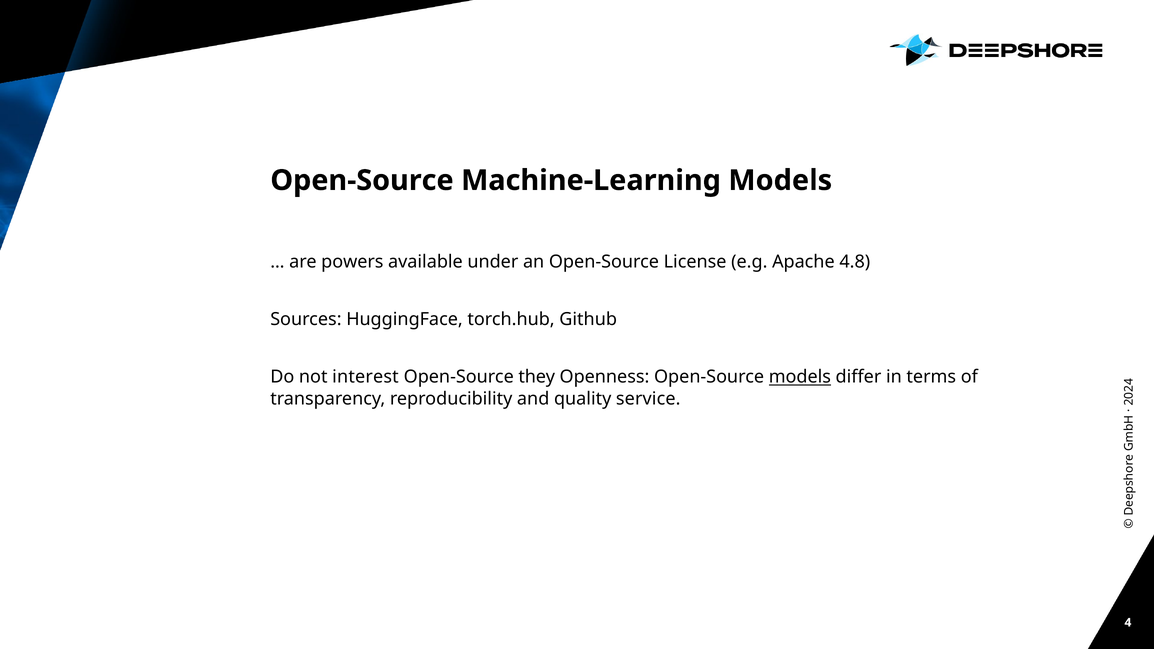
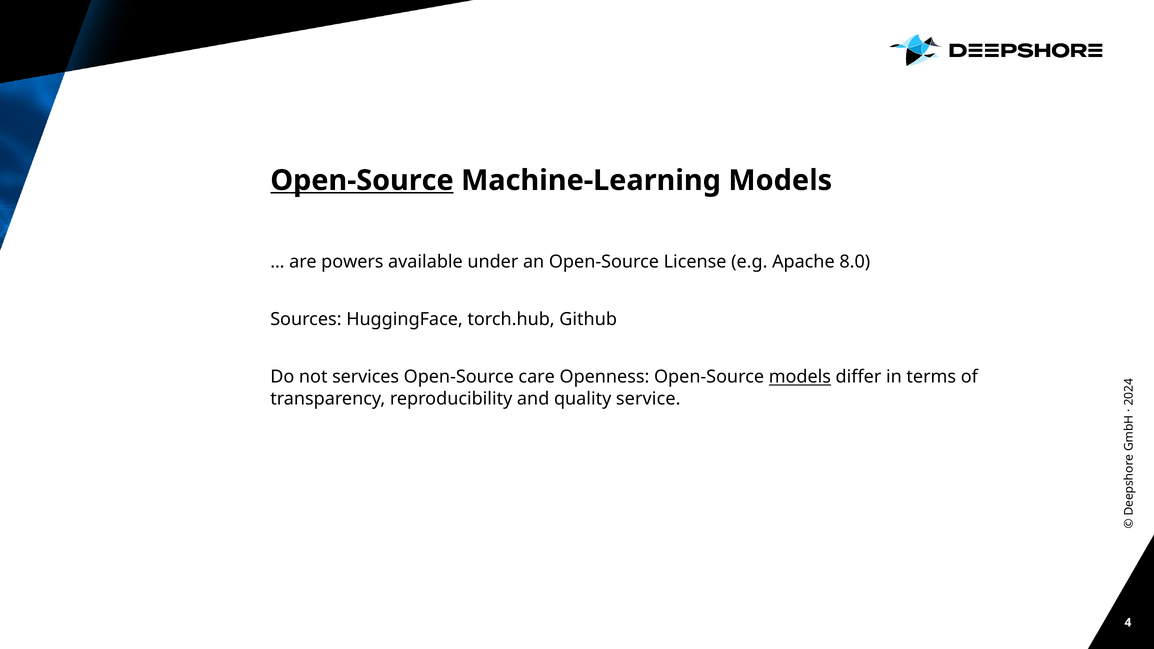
Open-Source underline: none -> present (362, 180)
4.8: 4.8 -> 8.0 (855, 262)
interest: interest -> services (366, 377)
they: they -> care (537, 377)
